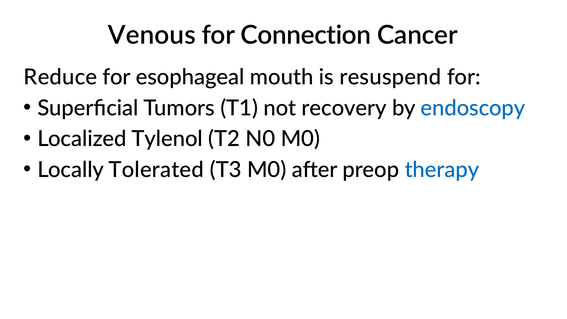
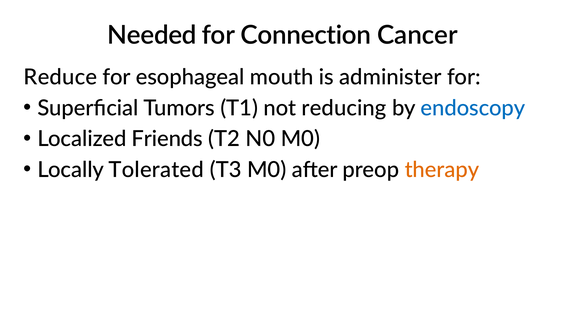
Venous: Venous -> Needed (152, 35)
resuspend: resuspend -> administer (390, 77)
recovery: recovery -> reducing (344, 108)
Tylenol: Tylenol -> Friends (167, 139)
therapy colour: blue -> orange (442, 170)
